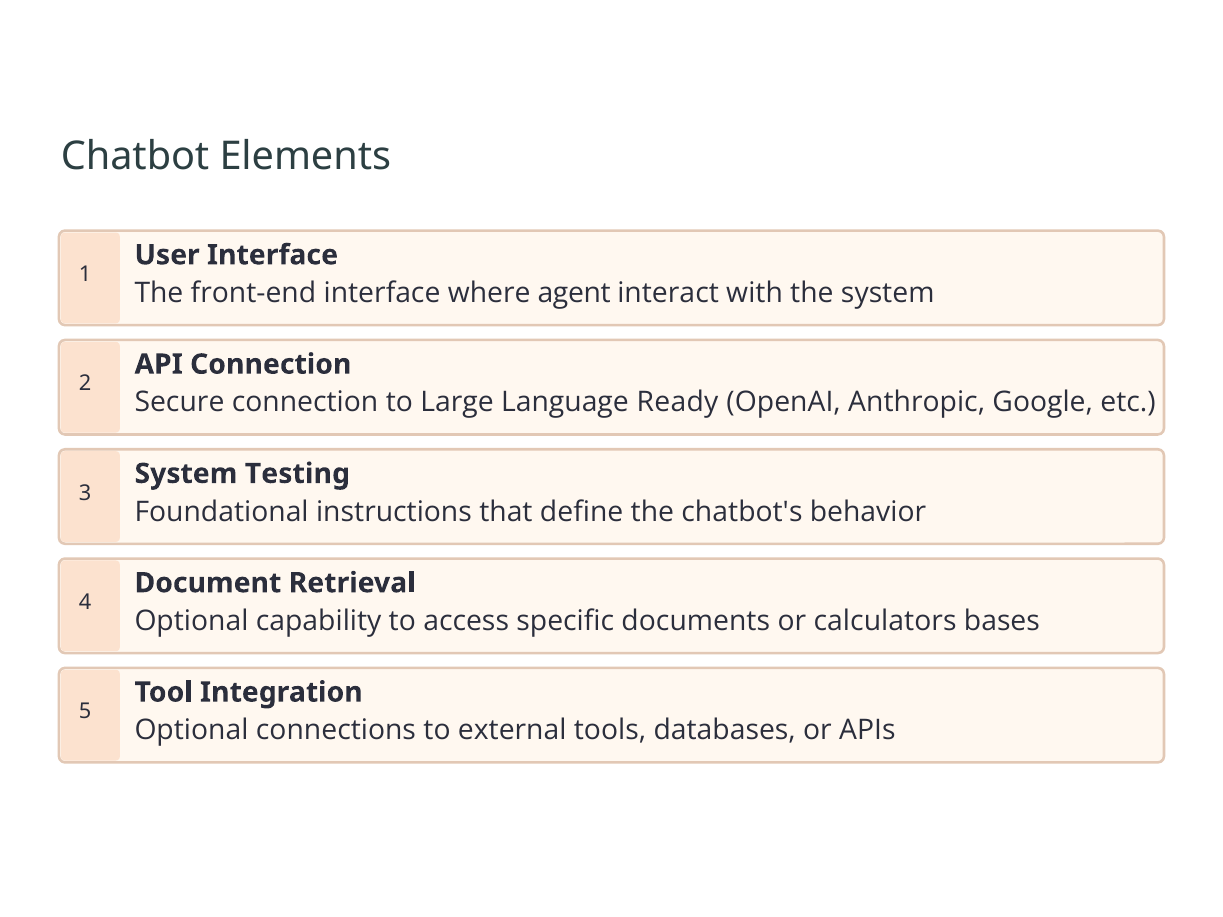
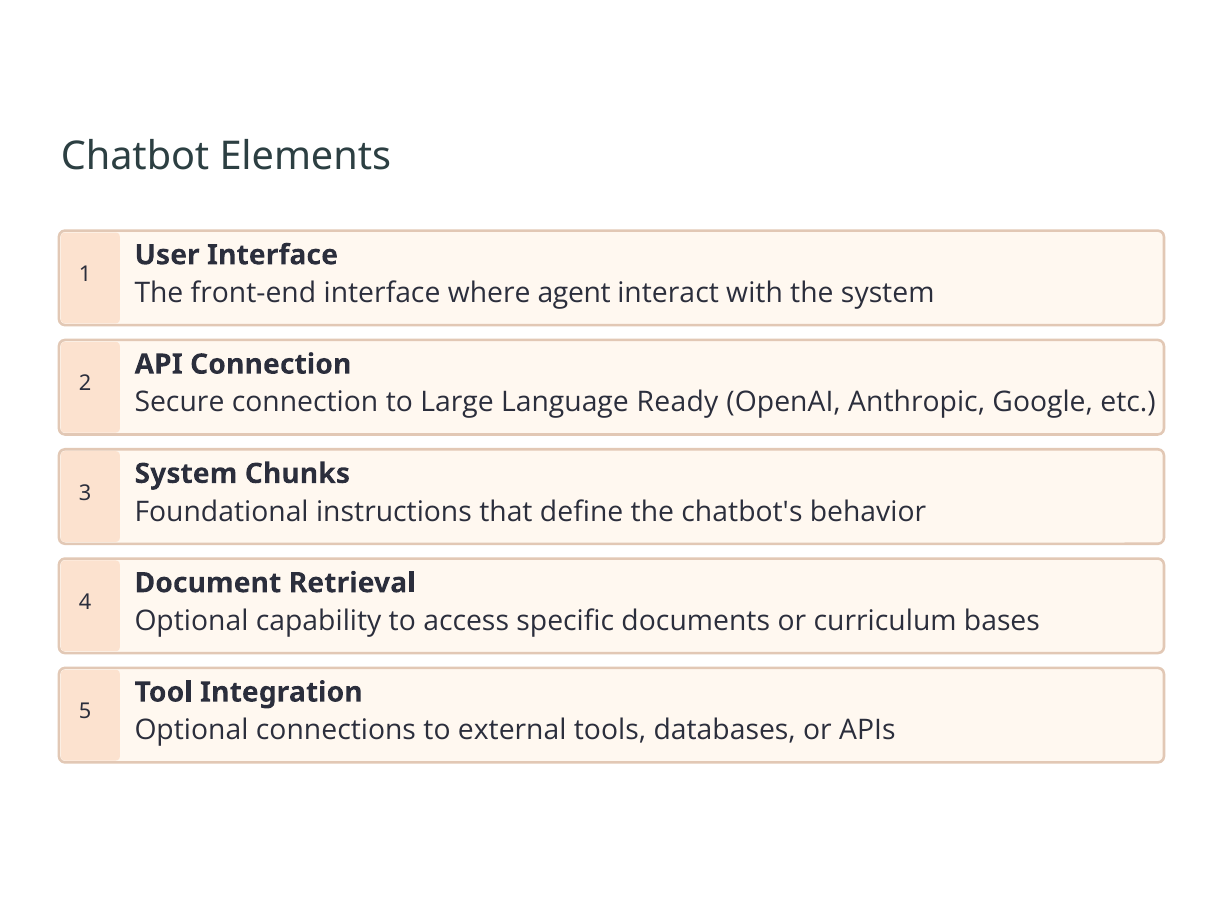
Testing: Testing -> Chunks (297, 474)
calculators: calculators -> curriculum (885, 621)
